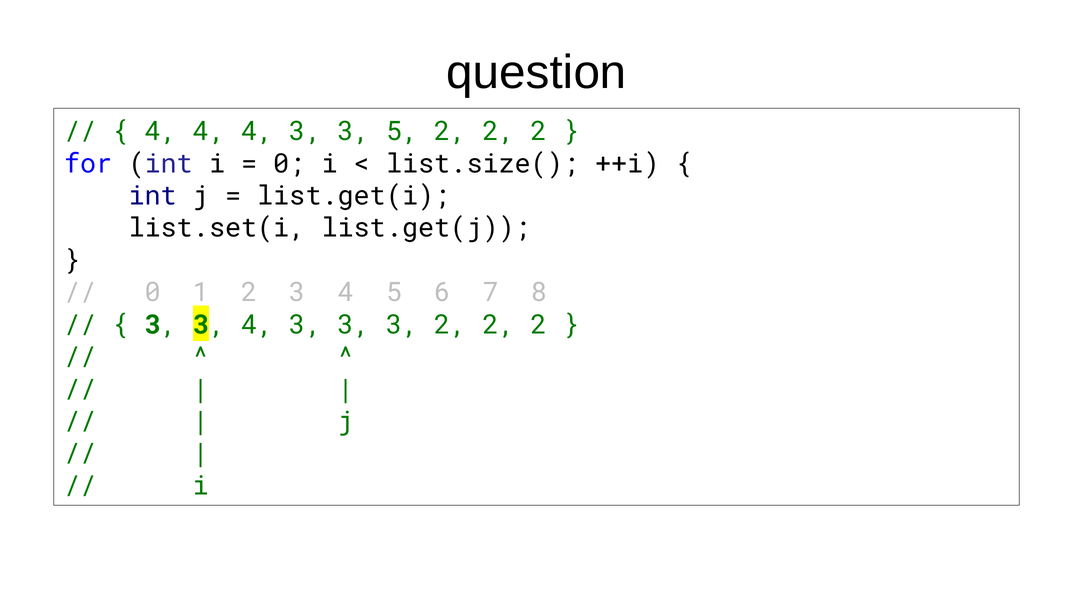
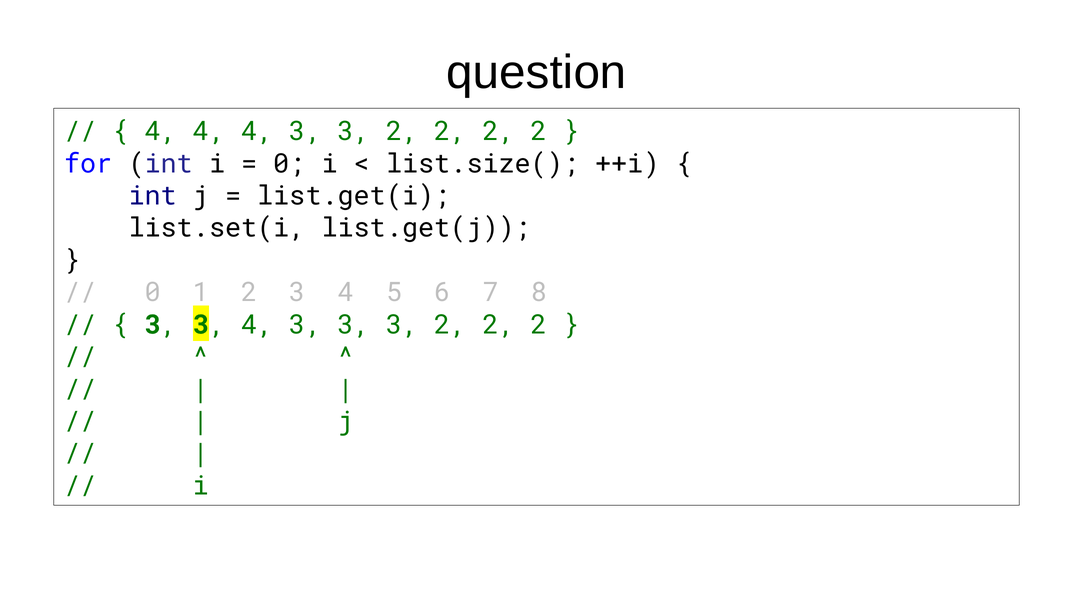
4 3 3 5: 5 -> 2 (402, 131)
